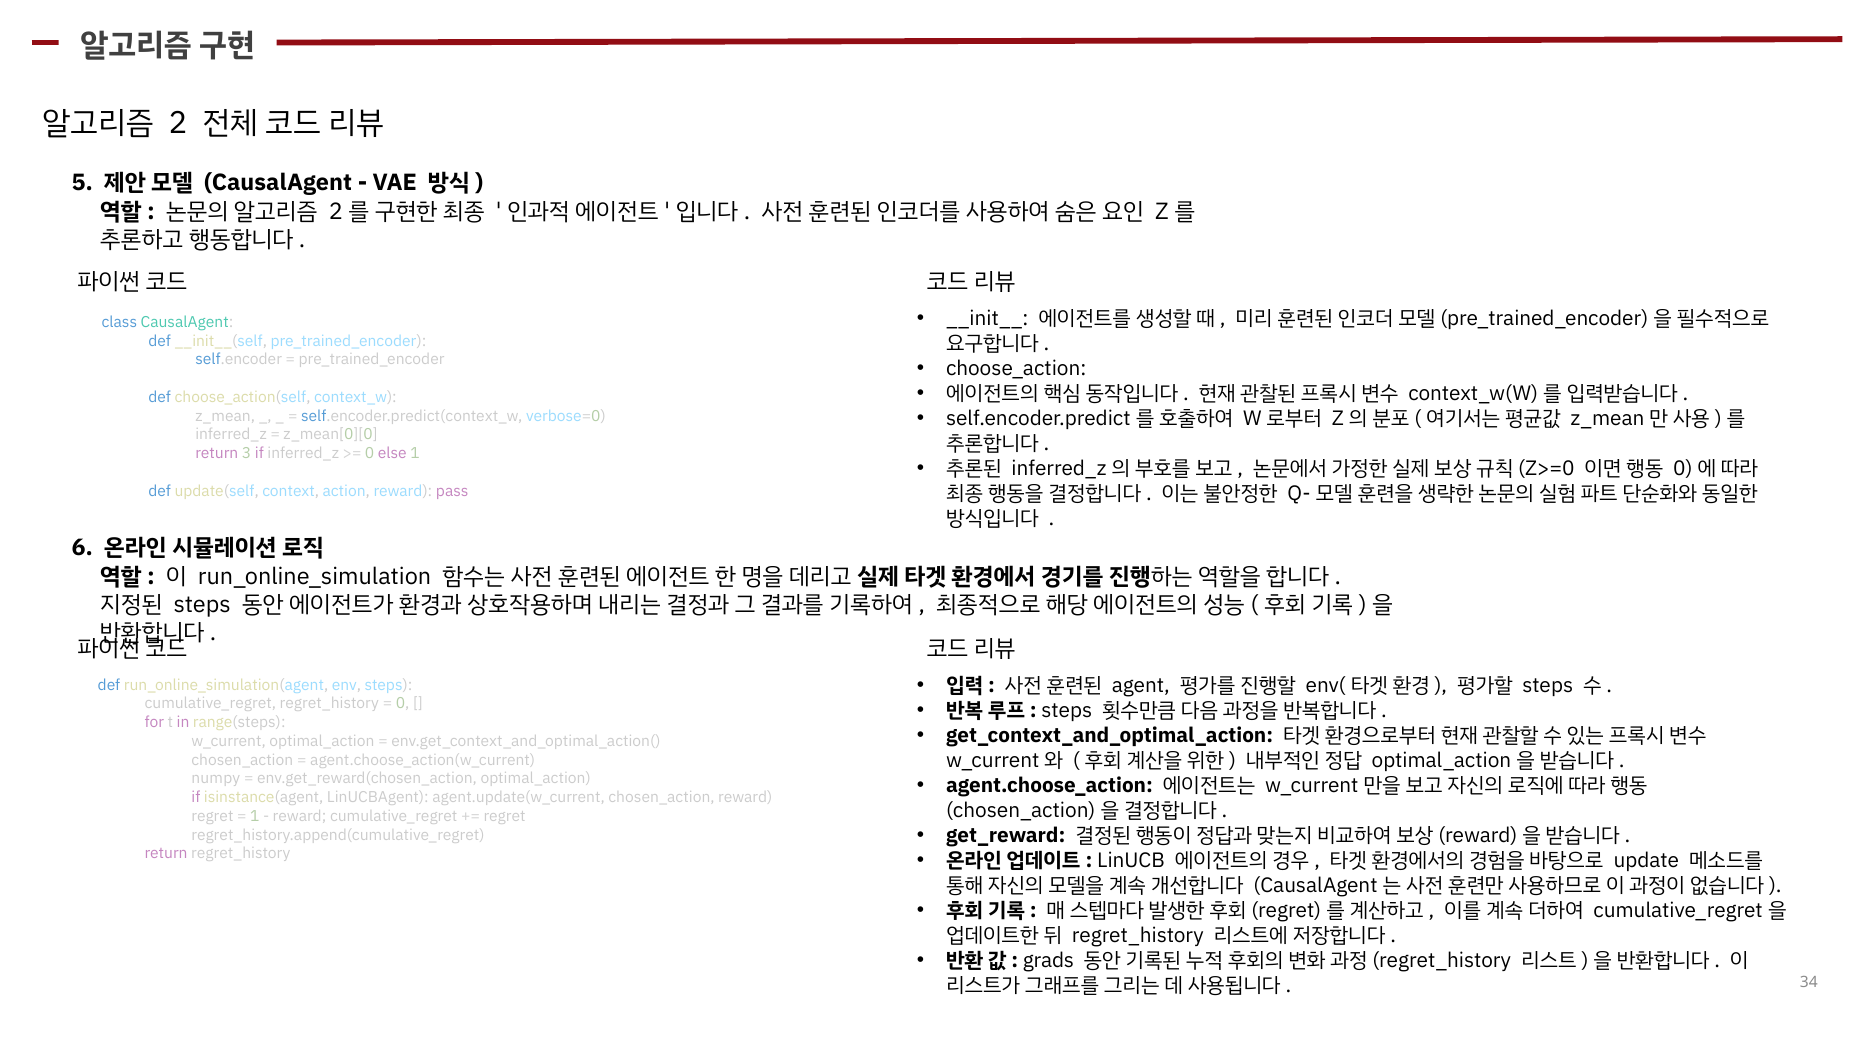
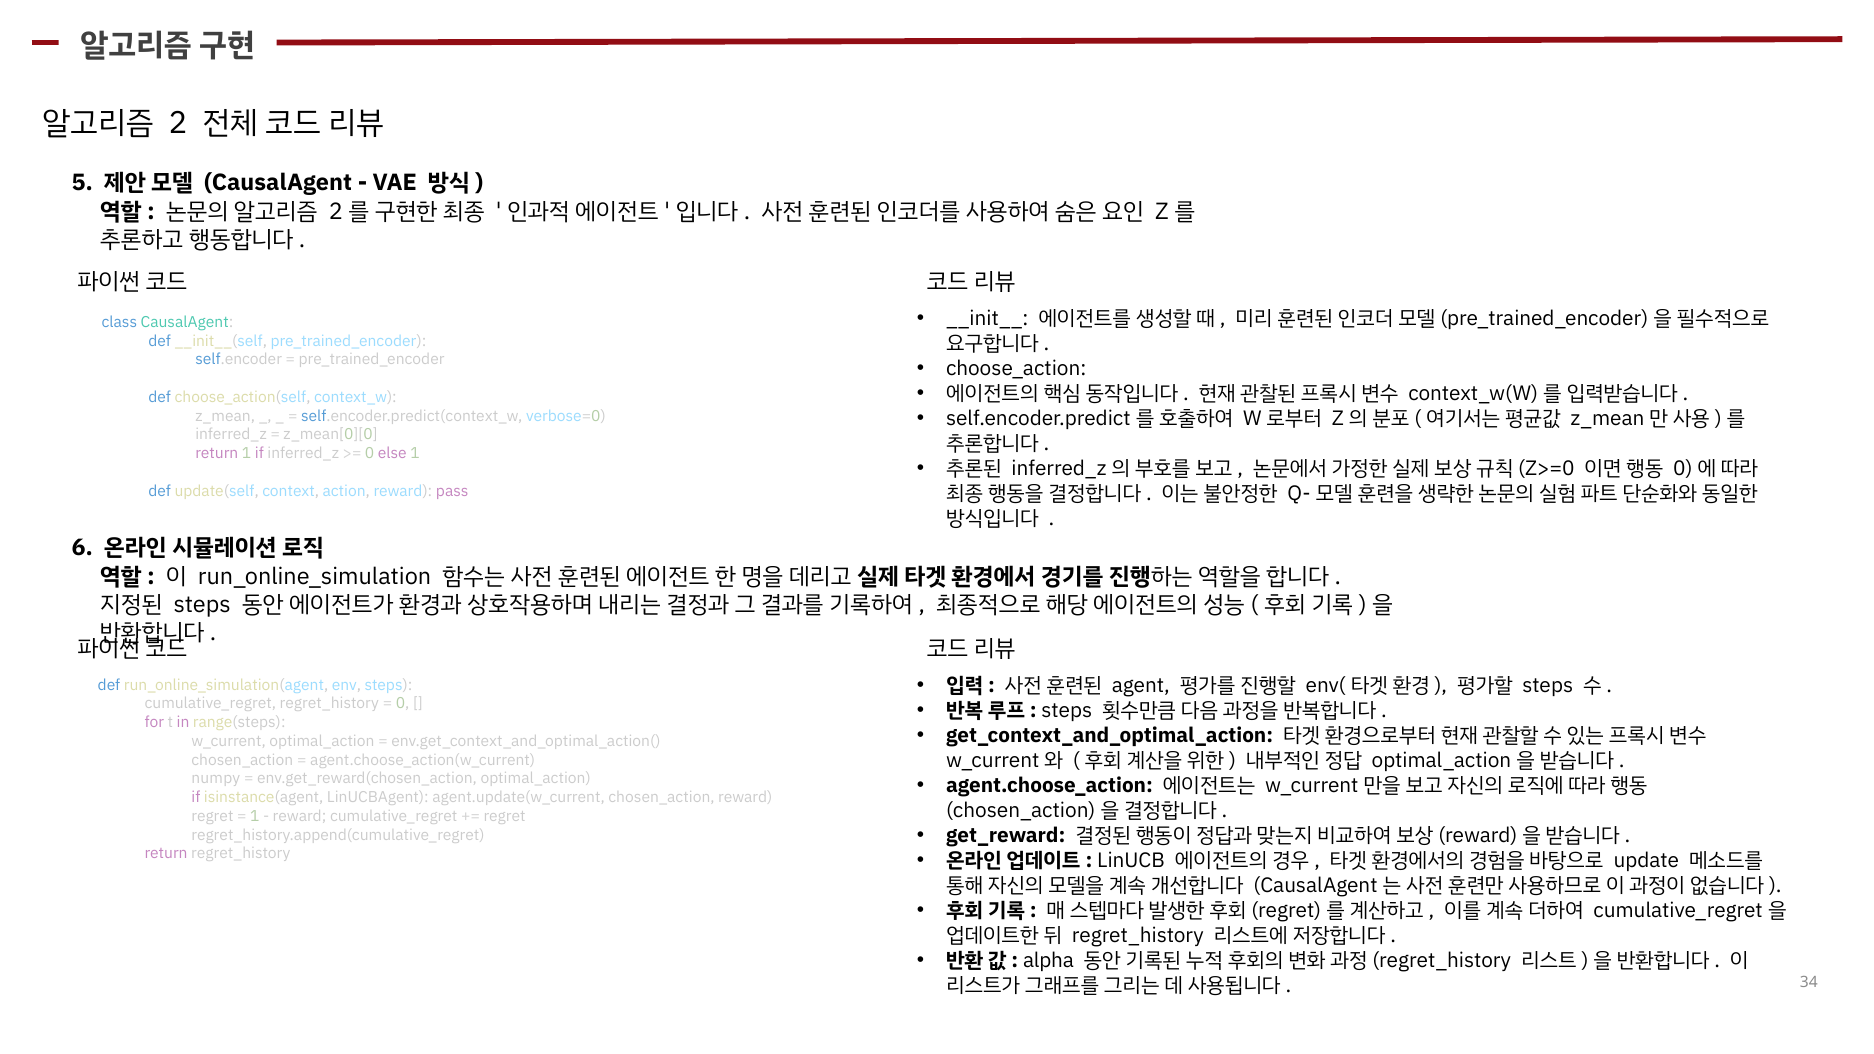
return 3: 3 -> 1 (247, 454)
grads: grads -> alpha (1048, 961)
